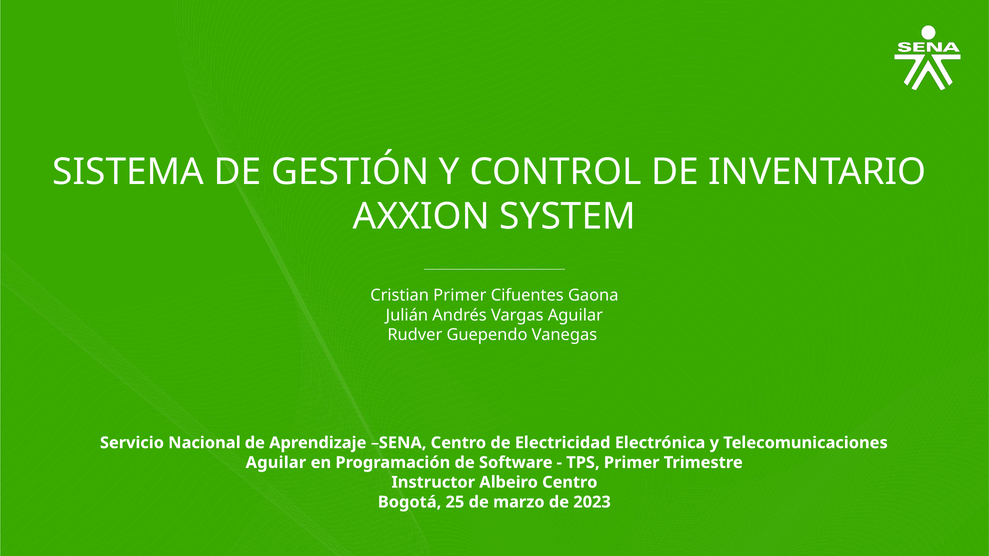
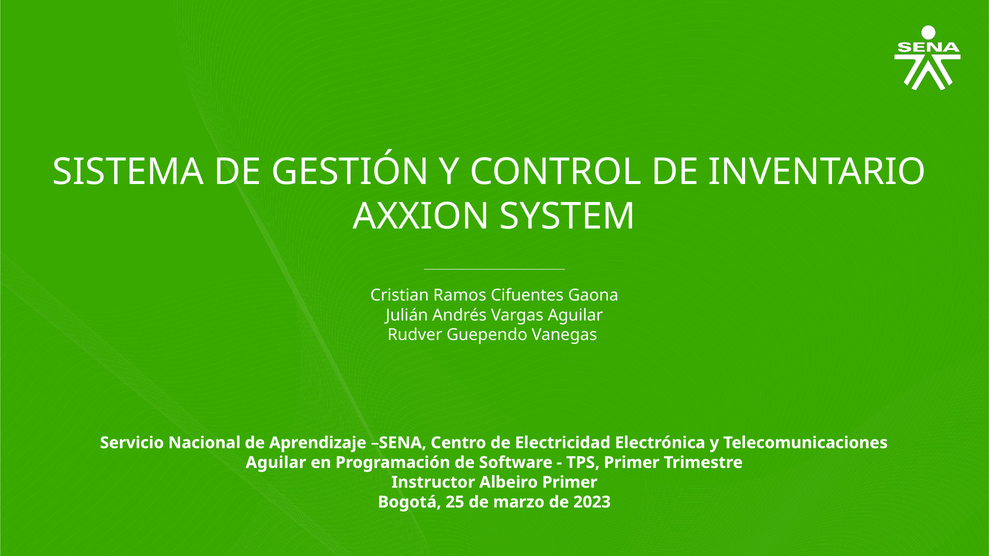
Cristian Primer: Primer -> Ramos (460, 296)
Albeiro Centro: Centro -> Primer (570, 483)
